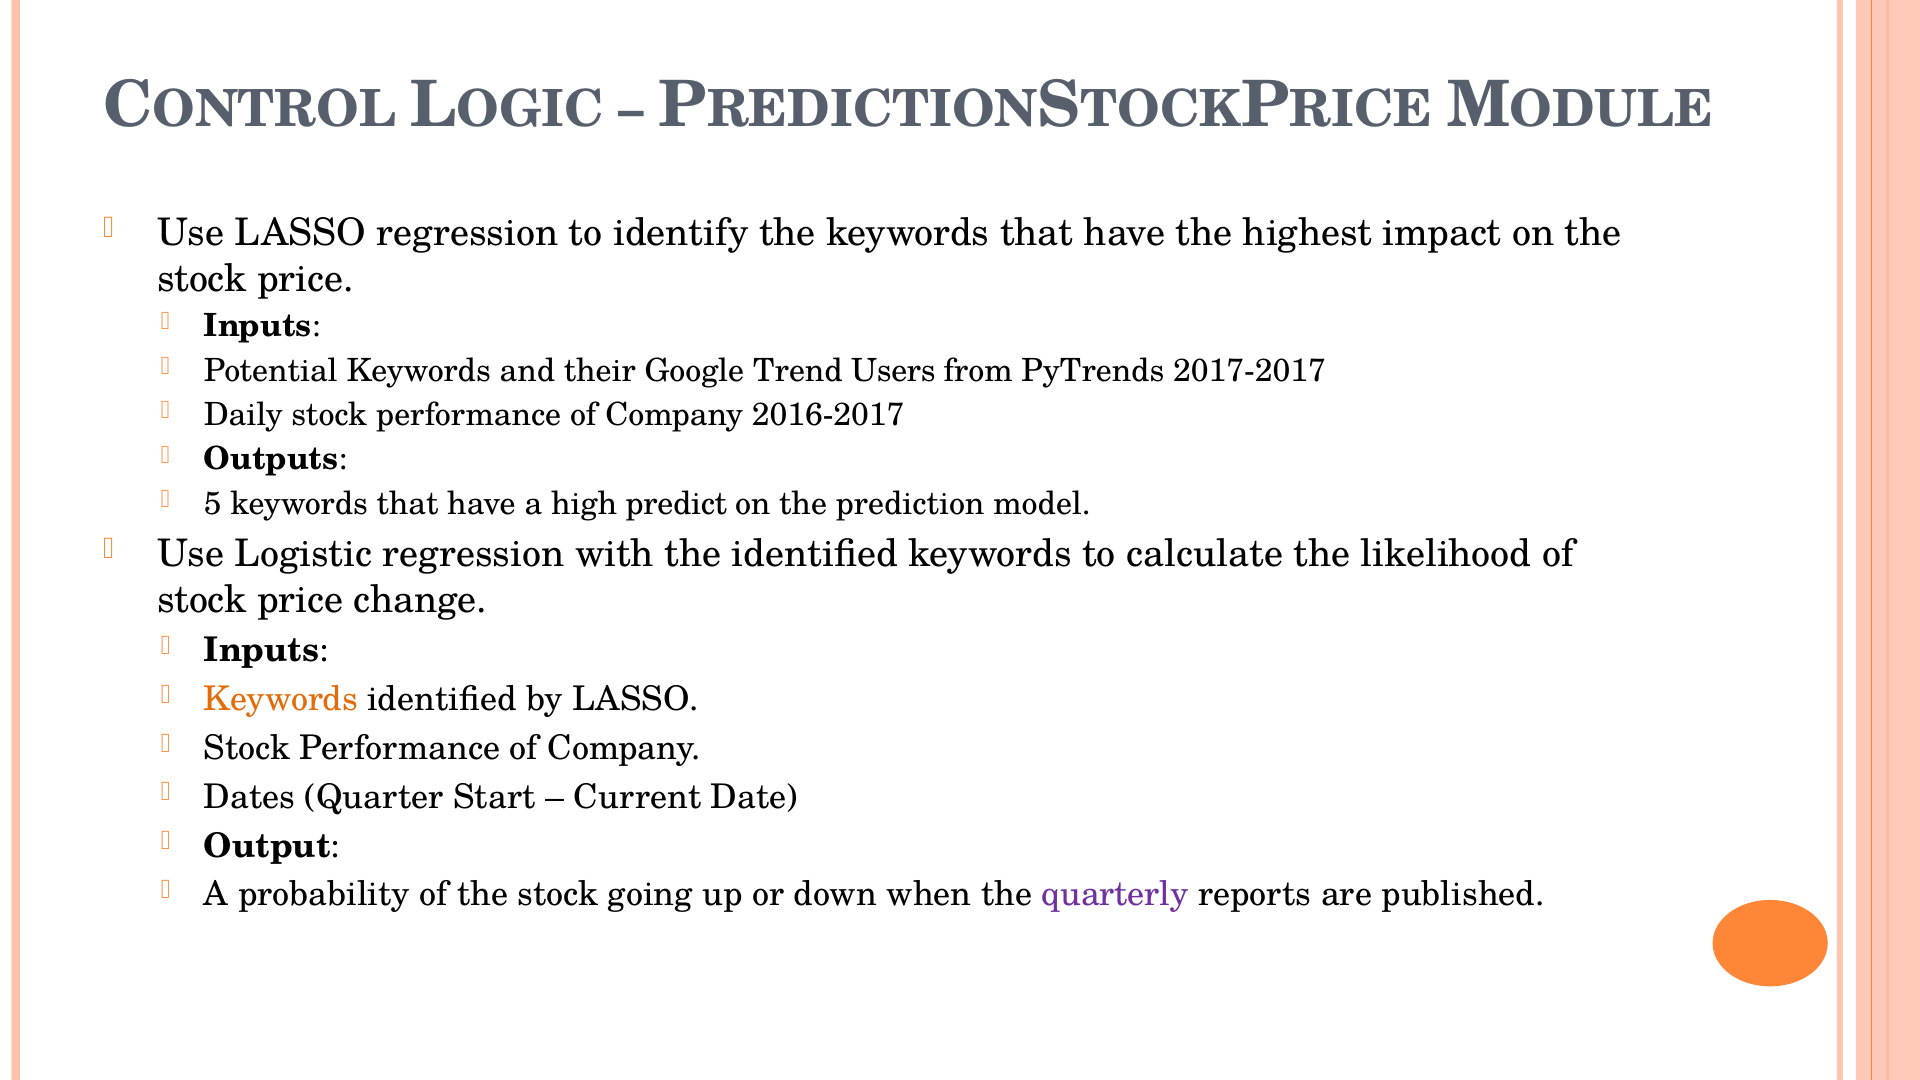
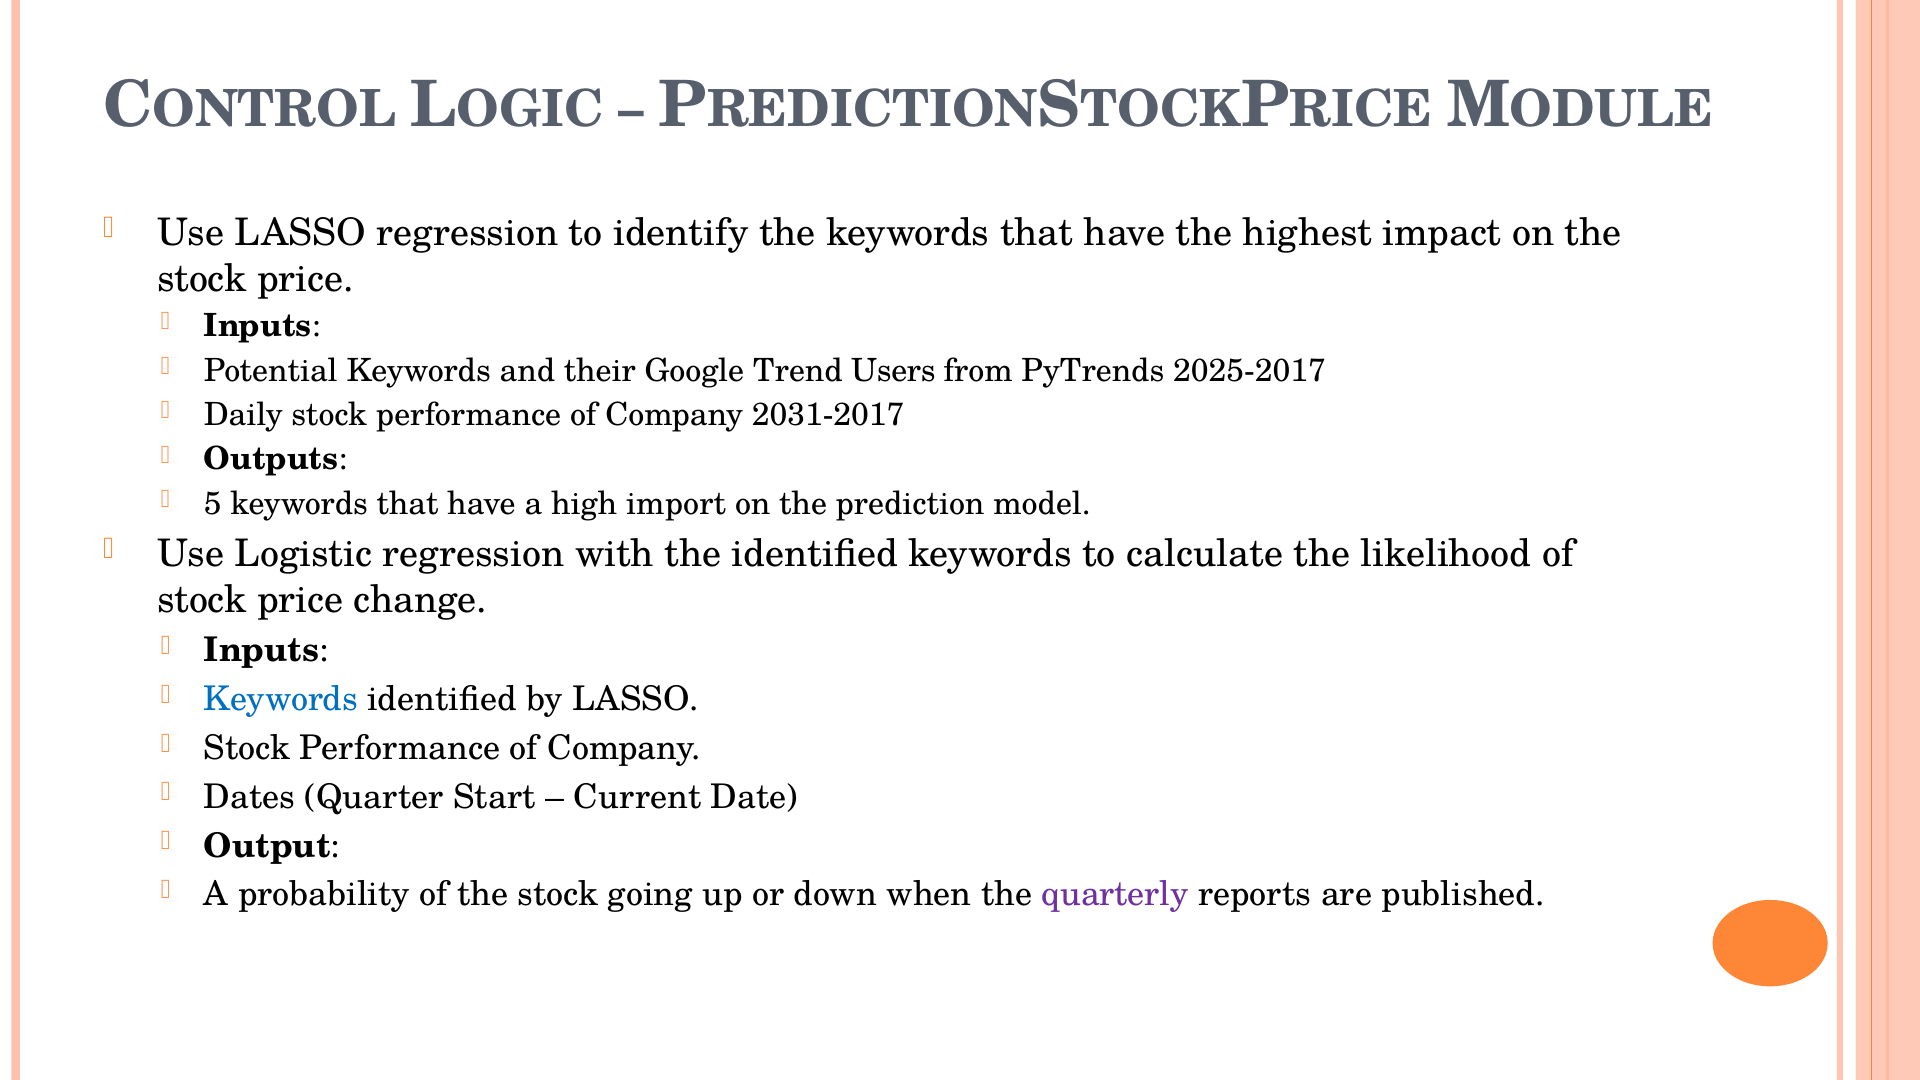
2017-2017: 2017-2017 -> 2025-2017 (1250, 370)
2016-2017: 2016-2017 -> 2031-2017 (828, 415)
predict: predict -> import (676, 504)
Keywords colour: orange -> blue (281, 699)
